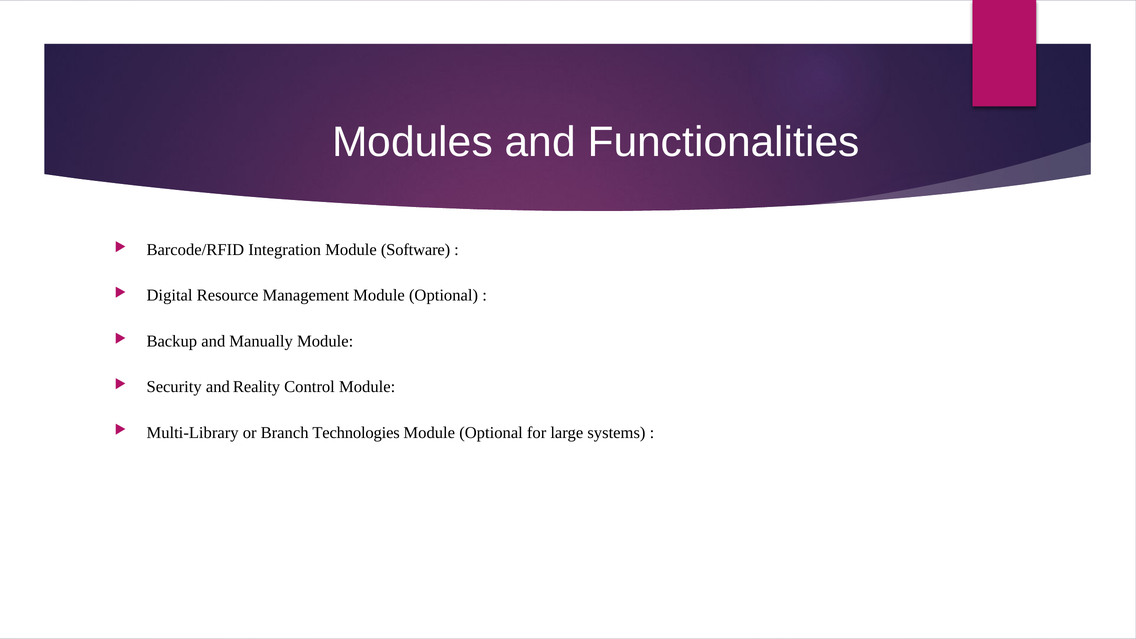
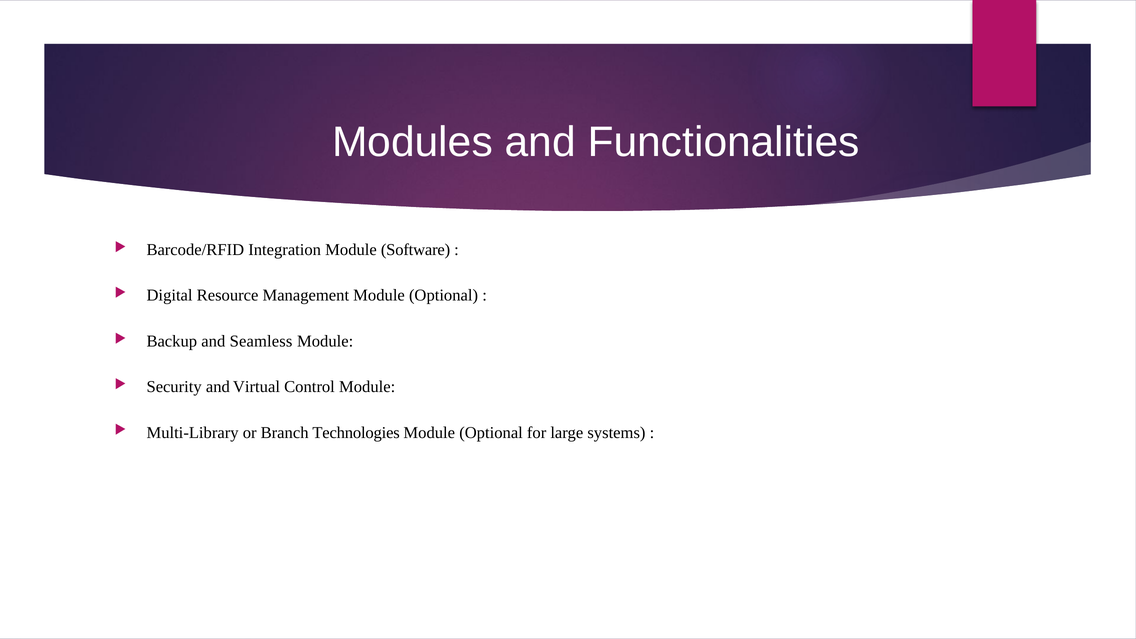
Manually: Manually -> Seamless (261, 341)
Reality: Reality -> Virtual (256, 387)
